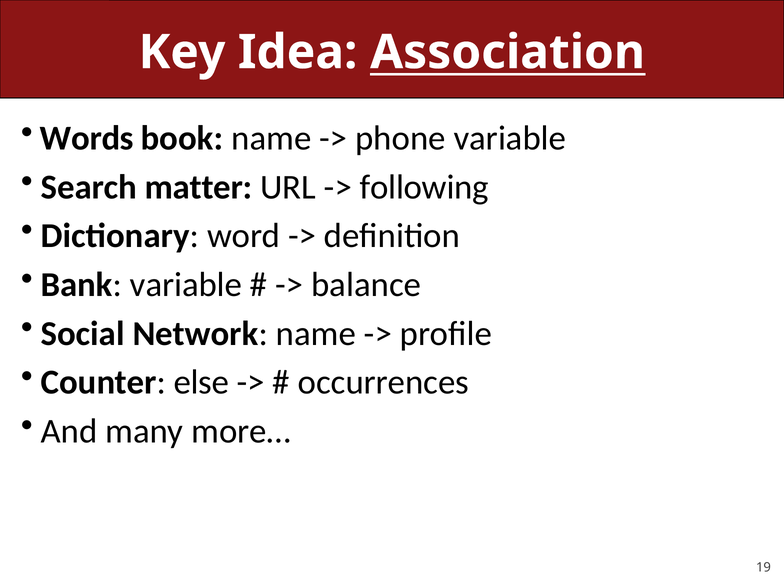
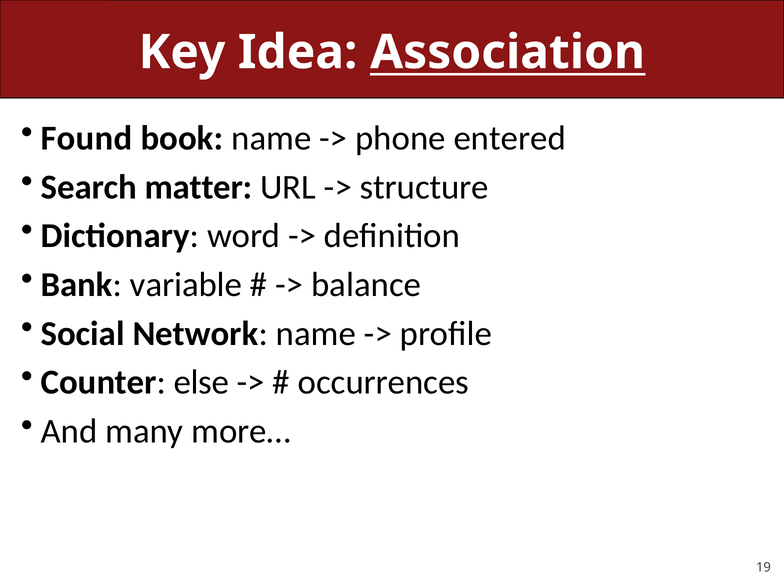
Words: Words -> Found (87, 138)
phone variable: variable -> entered (510, 138)
following: following -> structure (424, 187)
